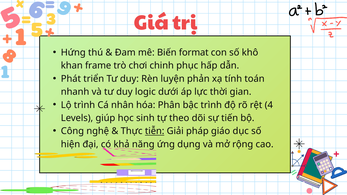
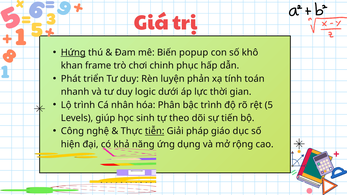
Hứng underline: none -> present (73, 53)
format: format -> popup (194, 53)
4: 4 -> 5 (269, 105)
